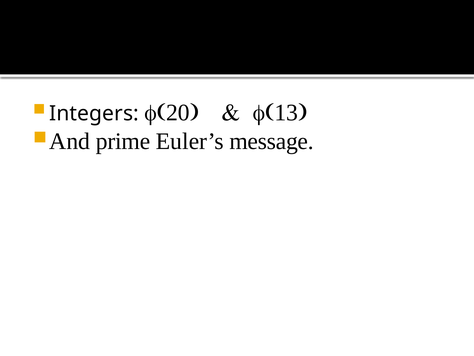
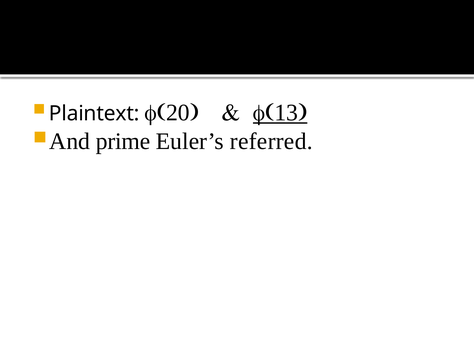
Integers: Integers -> Plaintext (94, 114)
f(13 underline: none -> present (280, 113)
message: message -> referred (271, 141)
